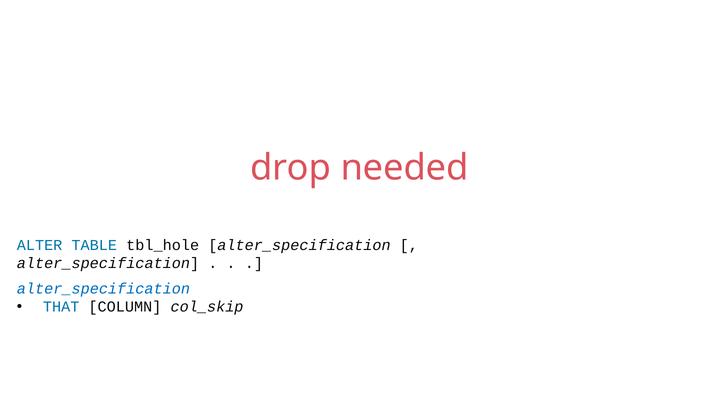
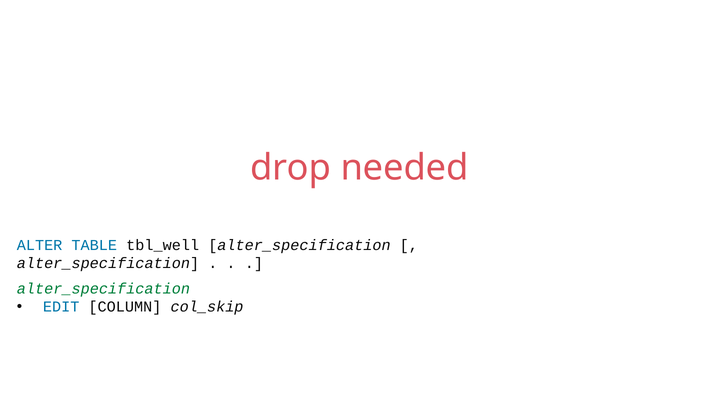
tbl_hole: tbl_hole -> tbl_well (163, 245)
alter_specification colour: blue -> green (103, 289)
THAT: THAT -> EDIT (61, 307)
